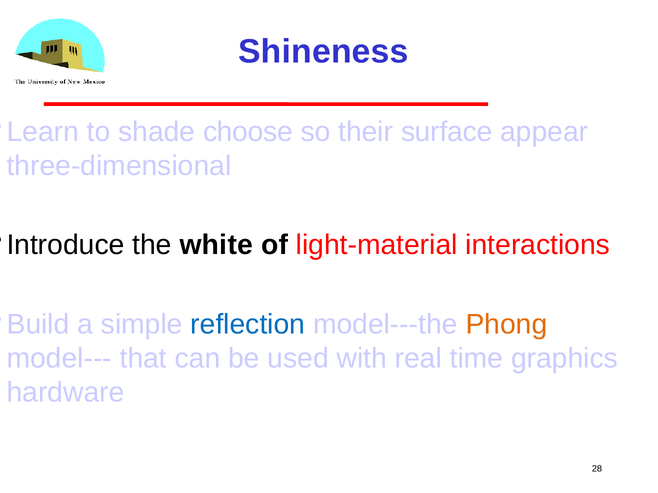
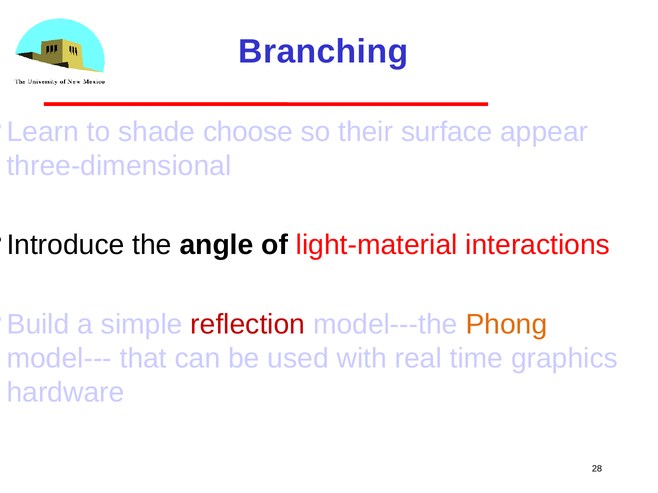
Shineness: Shineness -> Branching (323, 52)
white: white -> angle (217, 245)
reflection colour: blue -> red (248, 325)
